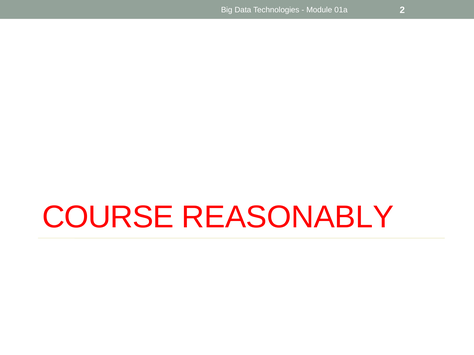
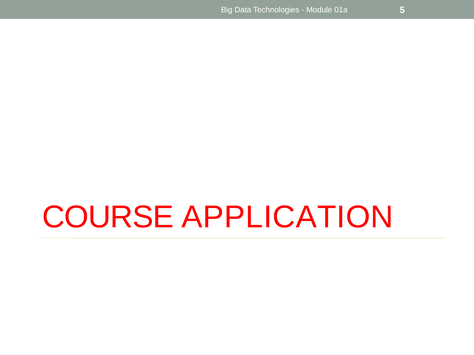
2: 2 -> 5 (402, 10)
REASONABLY: REASONABLY -> APPLICATION (287, 217)
